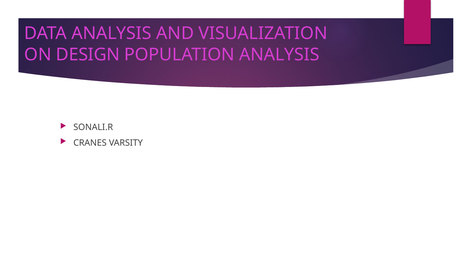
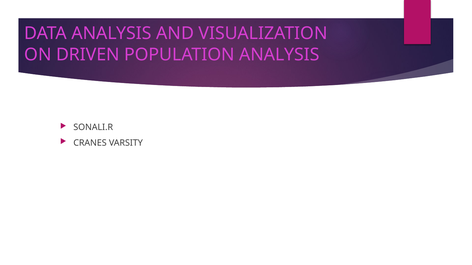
DESIGN: DESIGN -> DRIVEN (88, 55)
